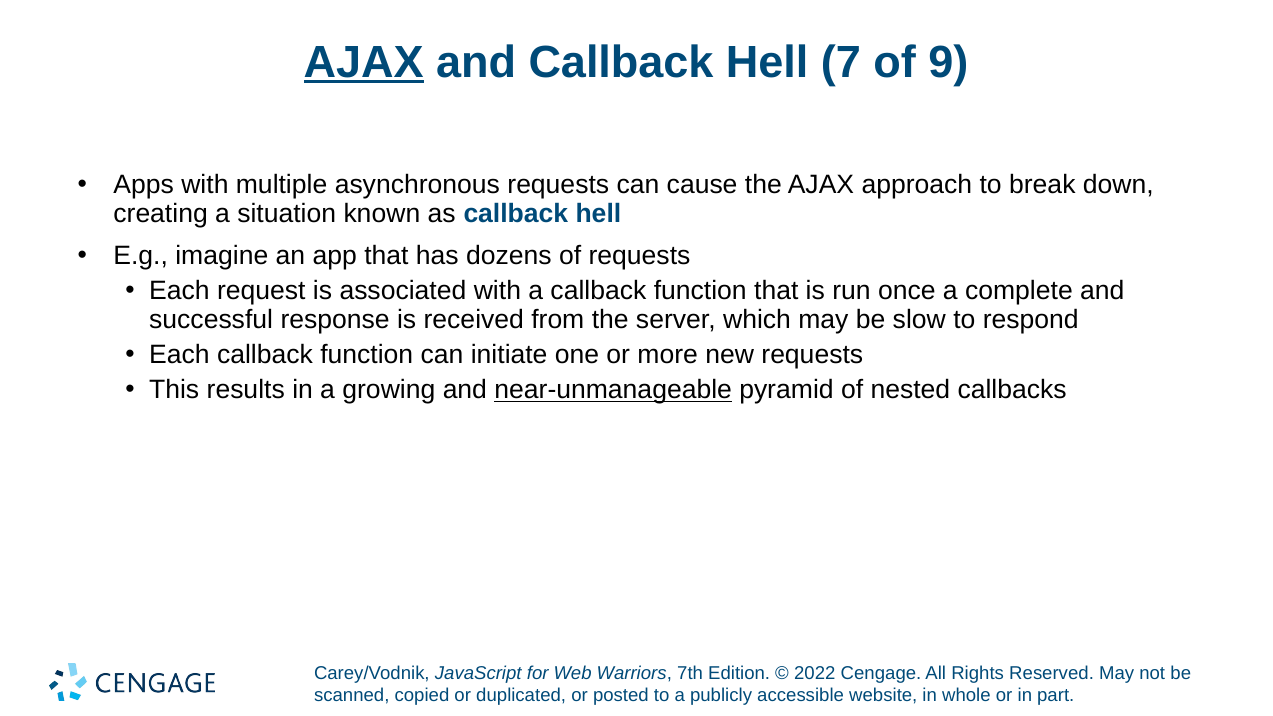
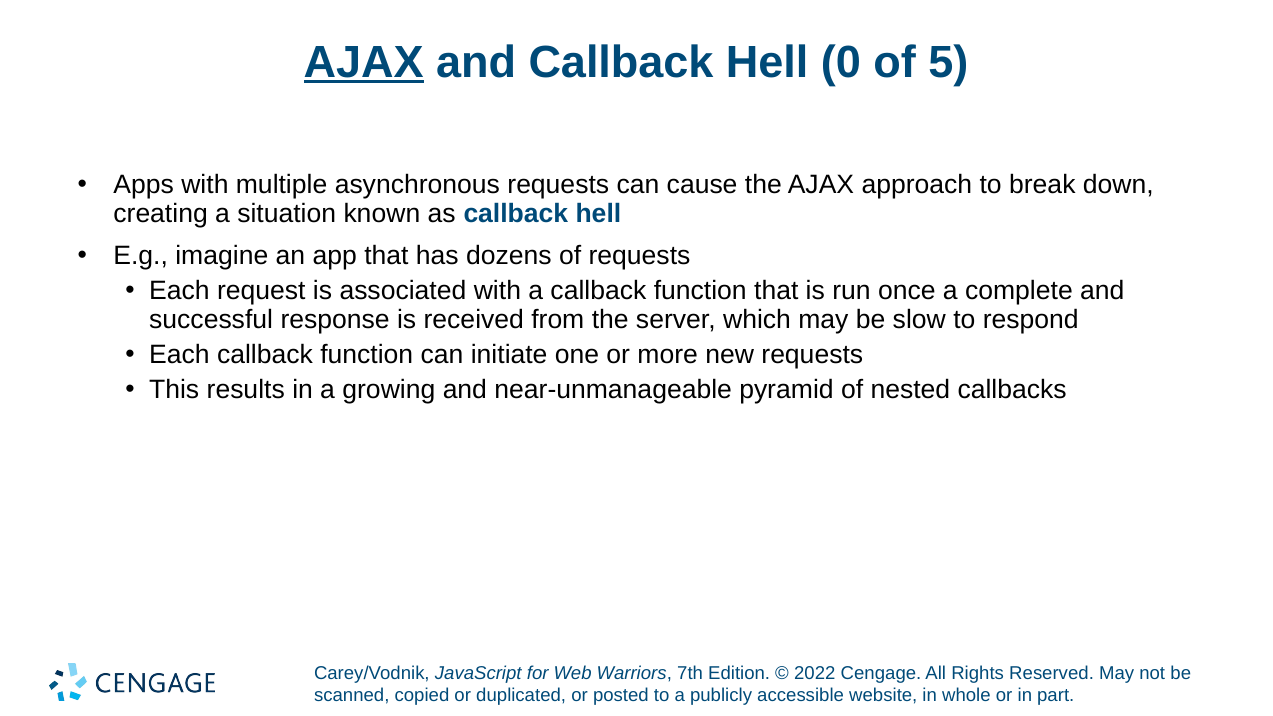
7: 7 -> 0 (841, 62)
9: 9 -> 5 (948, 62)
near-unmanageable underline: present -> none (613, 390)
